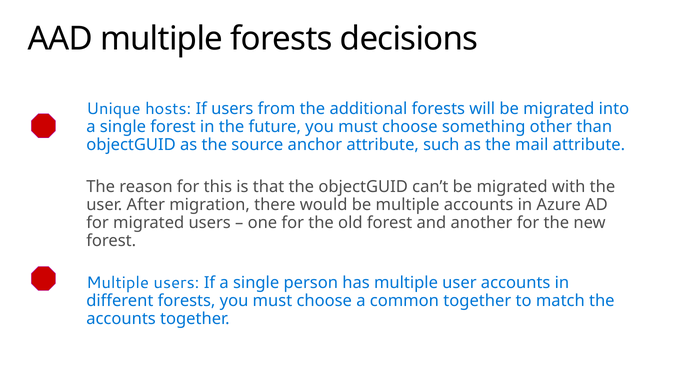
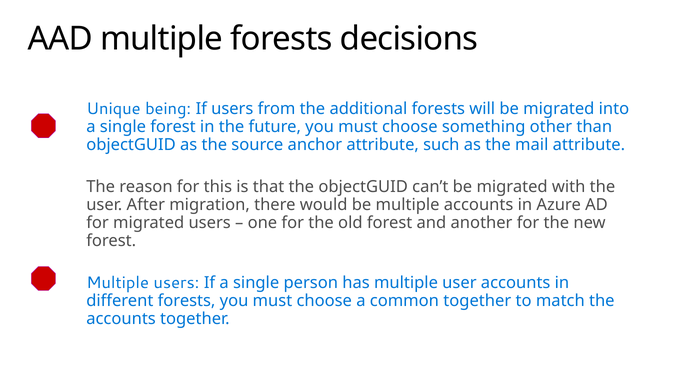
hosts: hosts -> being (168, 109)
